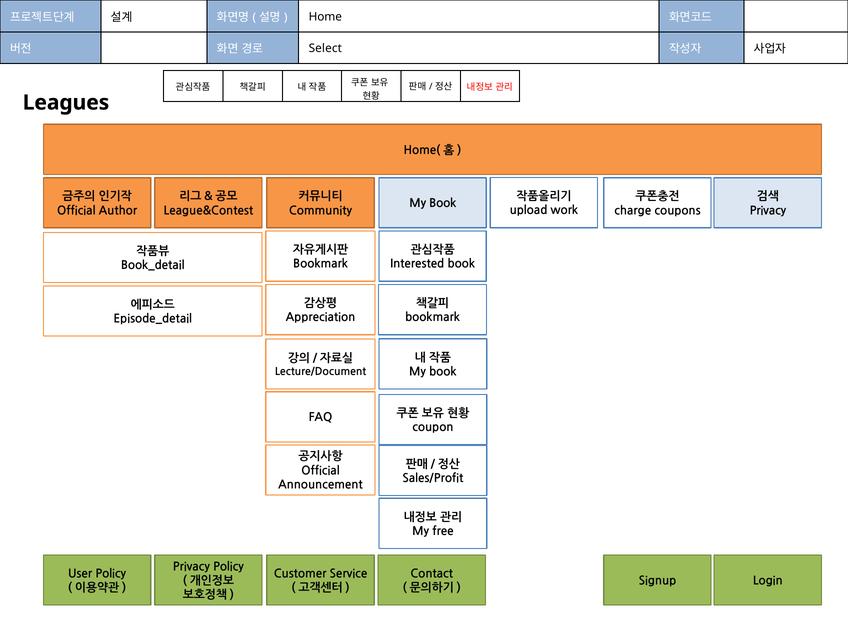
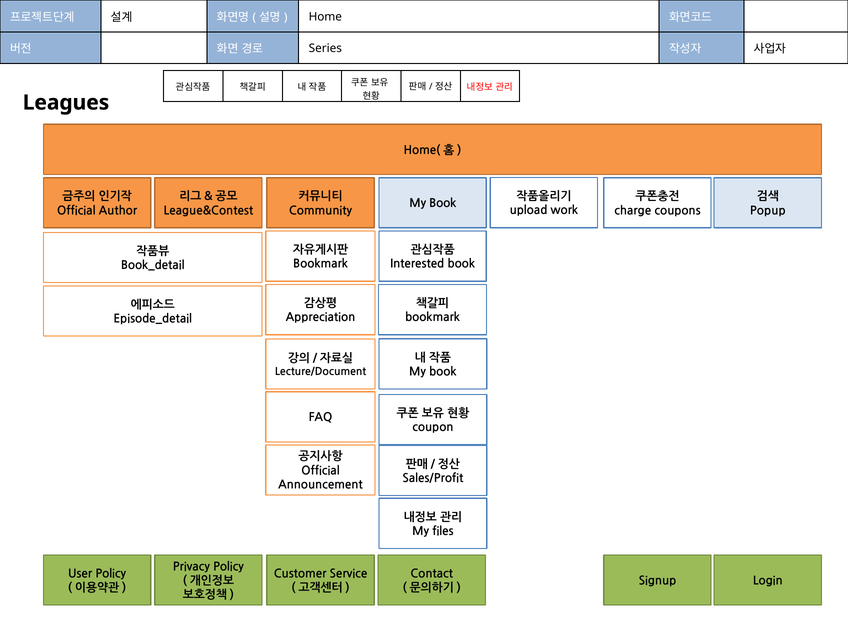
Select: Select -> Series (325, 48)
Privacy: Privacy -> Popup (768, 211)
free: free -> files (443, 531)
